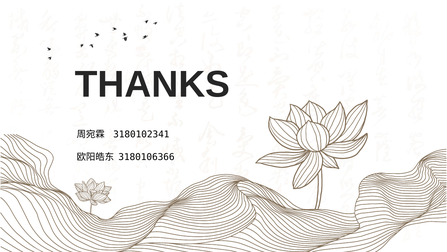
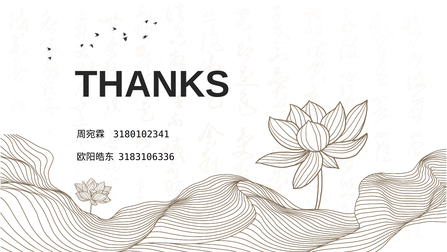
3180106366: 3180106366 -> 3183106336 (146, 157)
